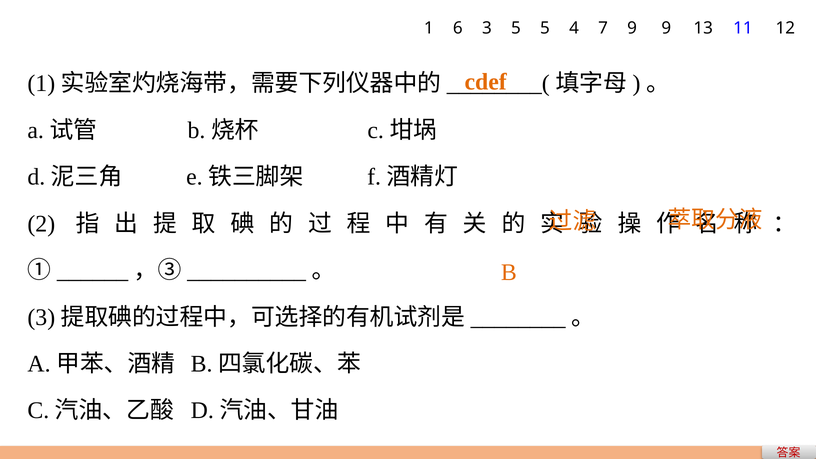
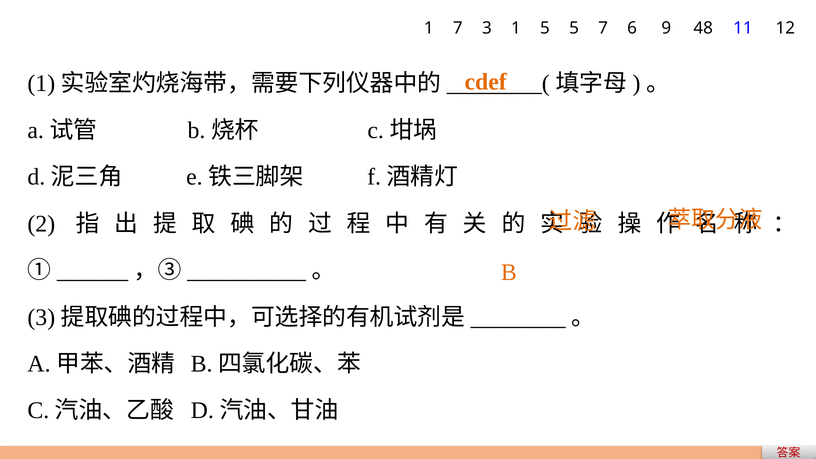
1 6: 6 -> 7 (458, 28)
3 5: 5 -> 1 (516, 28)
5 4: 4 -> 5 (574, 28)
7 9: 9 -> 6 (632, 28)
13: 13 -> 48 (703, 28)
